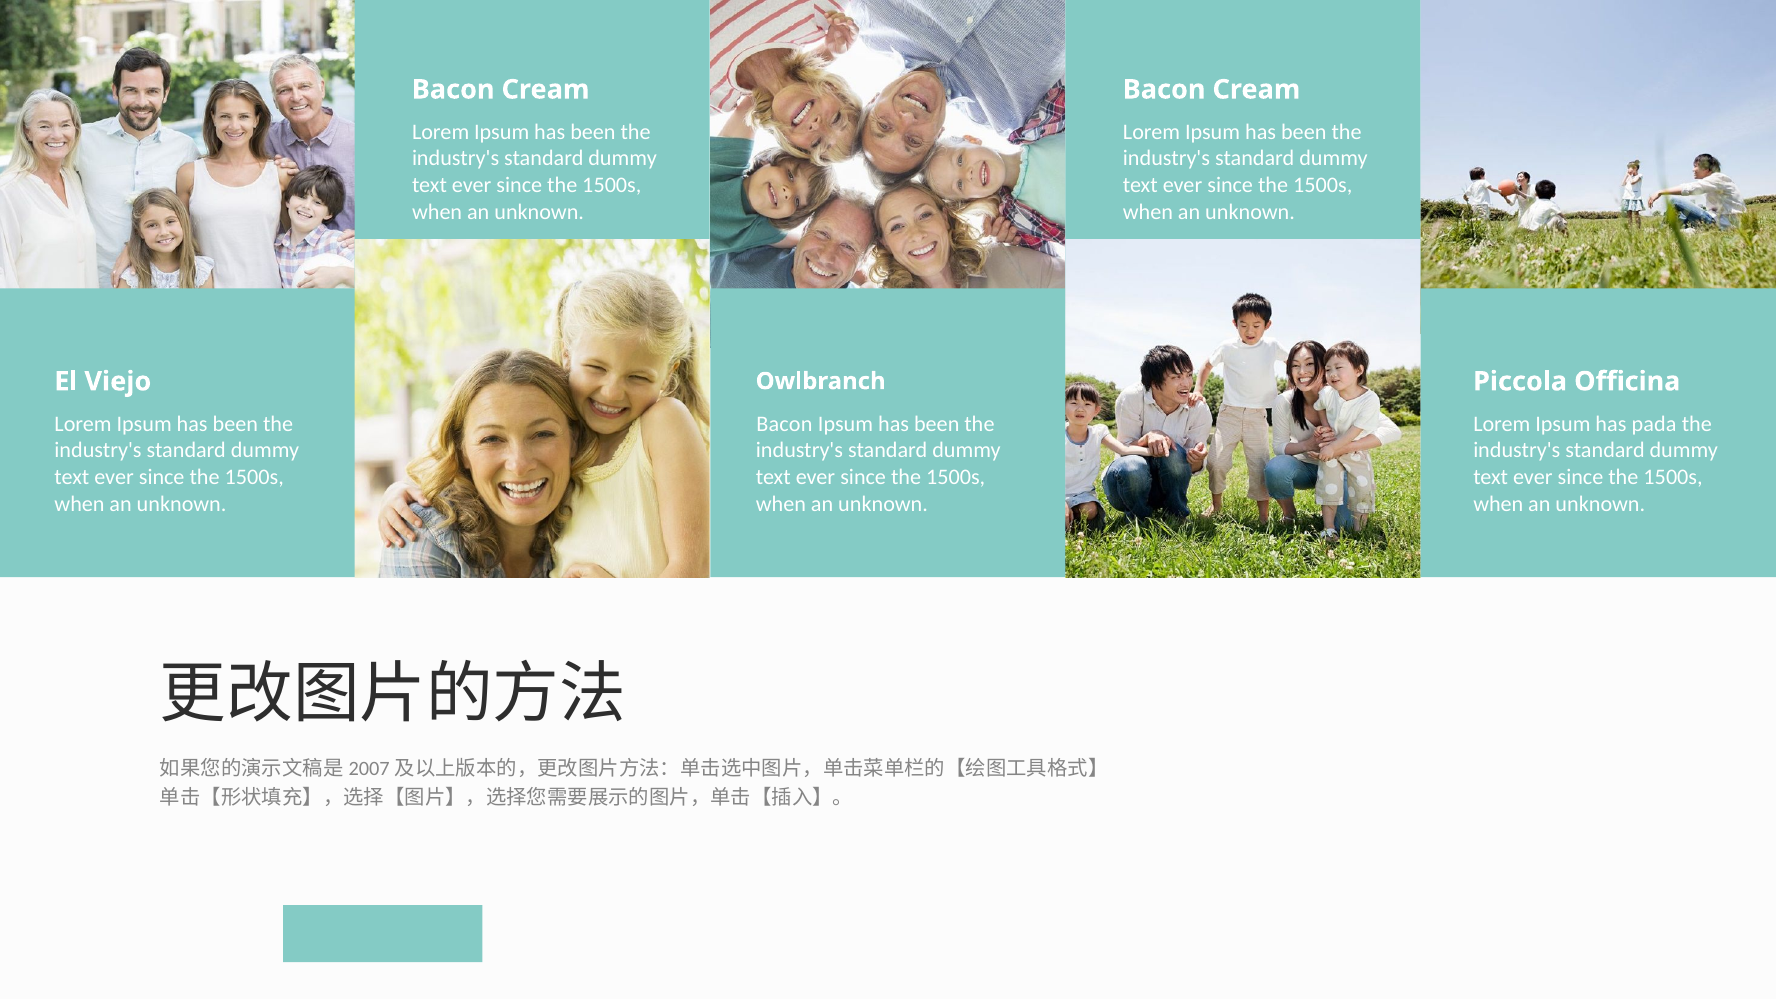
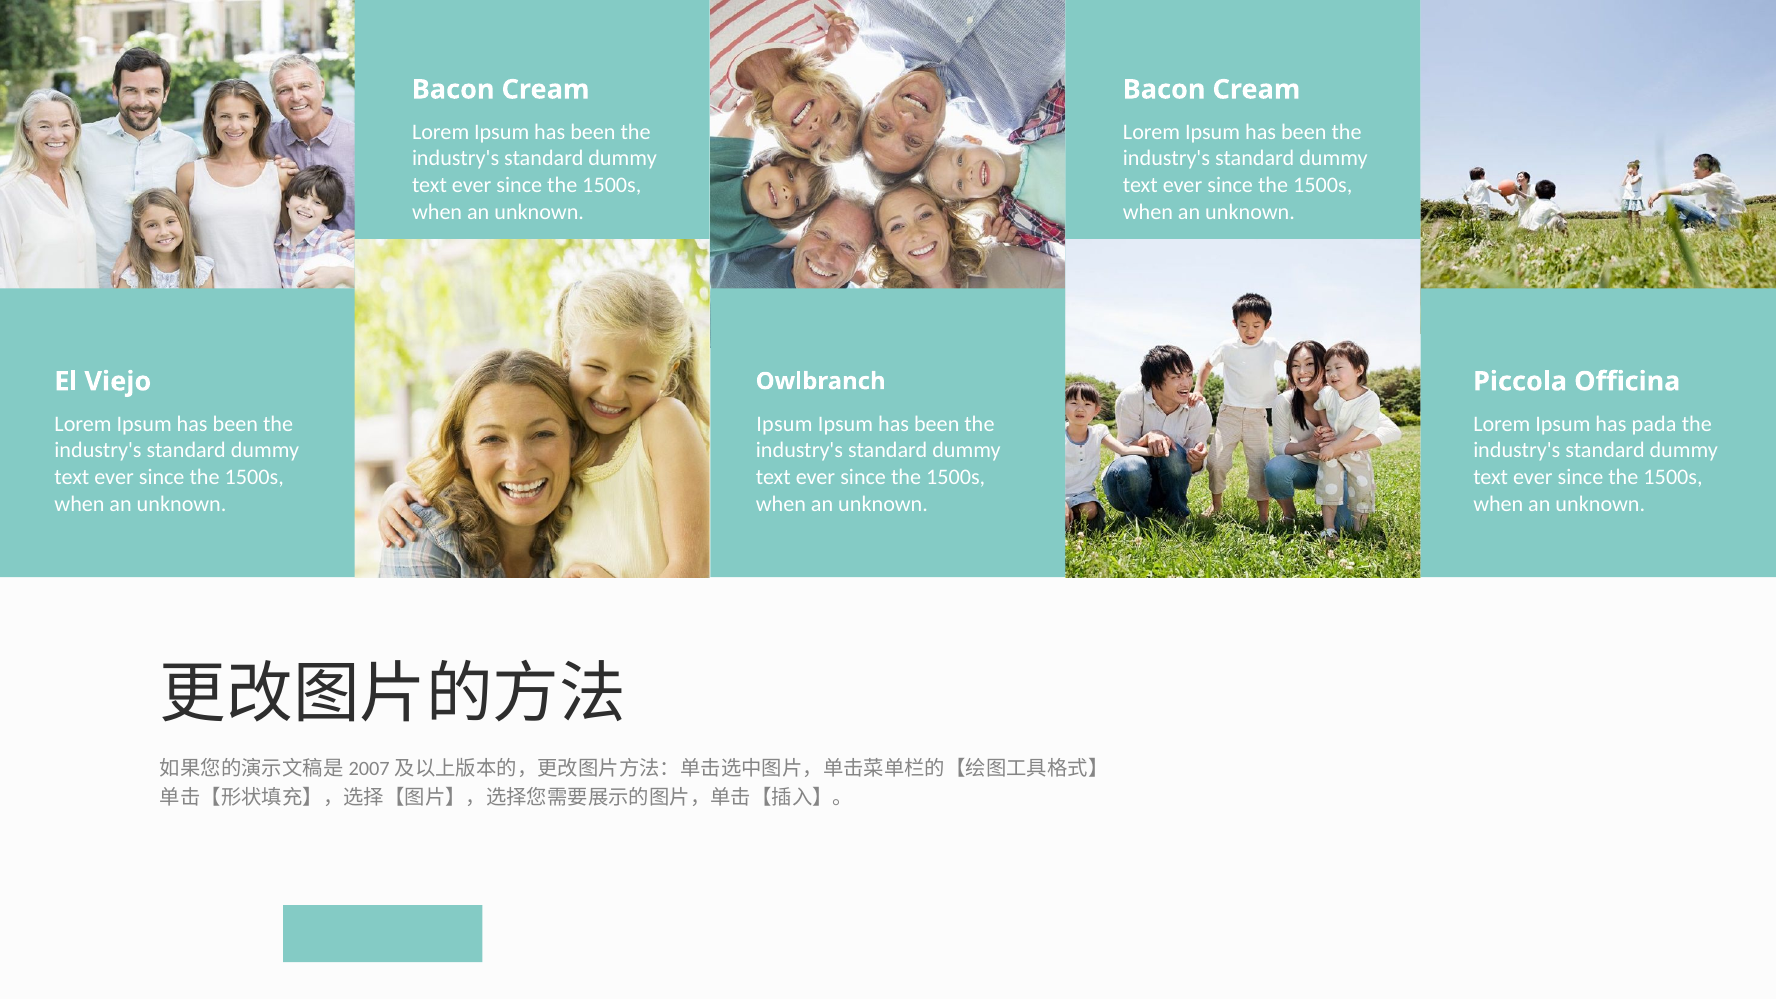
Bacon: Bacon -> Ipsum (784, 424)
